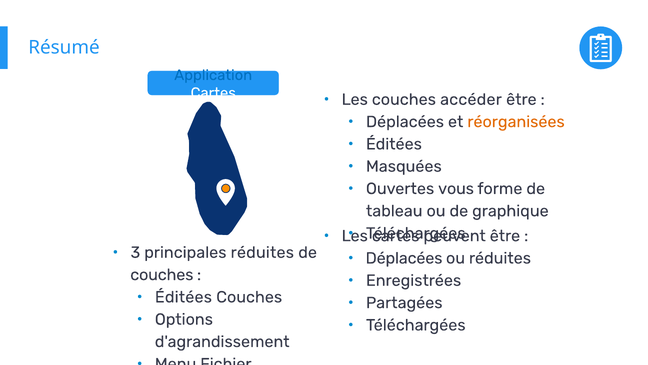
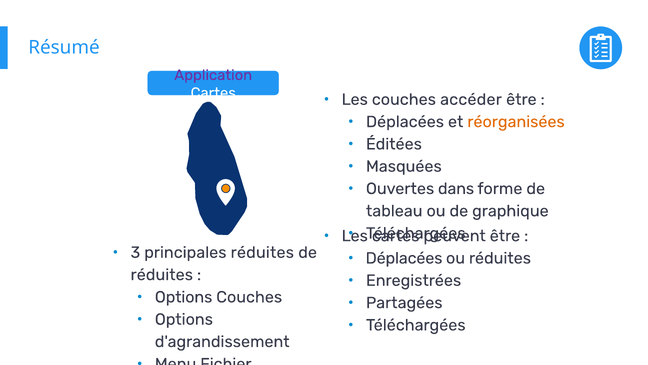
Application colour: blue -> purple (213, 75)
vous: vous -> dans (456, 188)
couches: couches -> réduites (162, 274)
Éditées: Éditées -> Options (184, 297)
